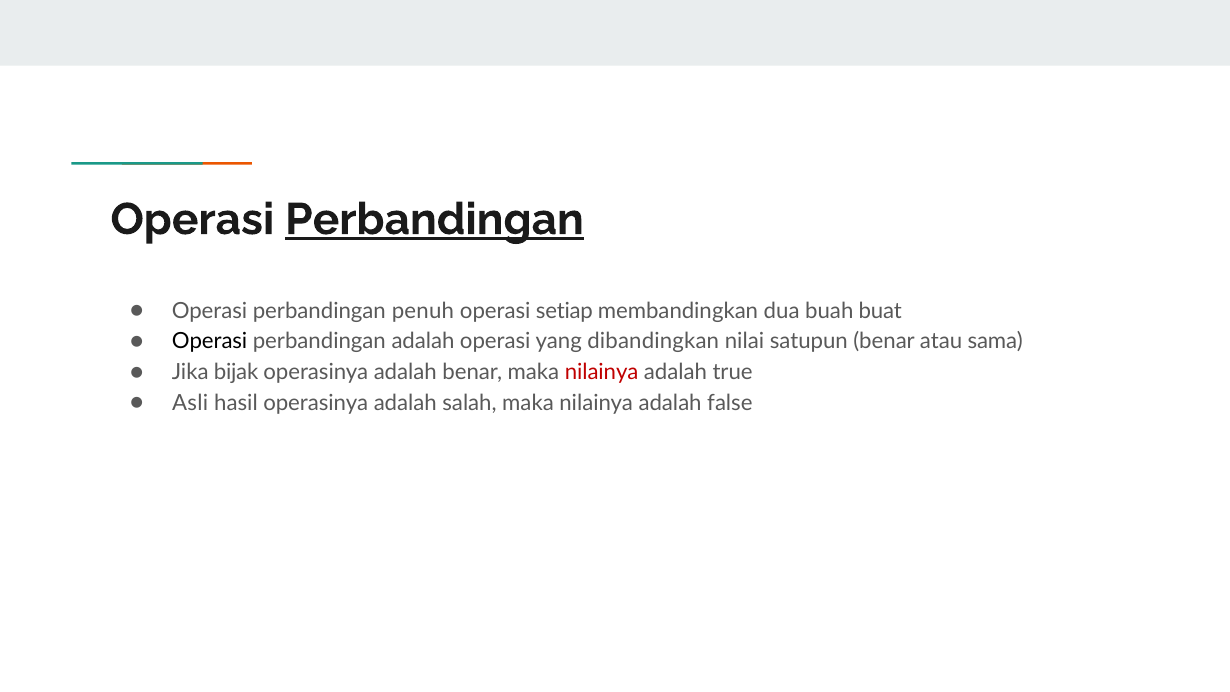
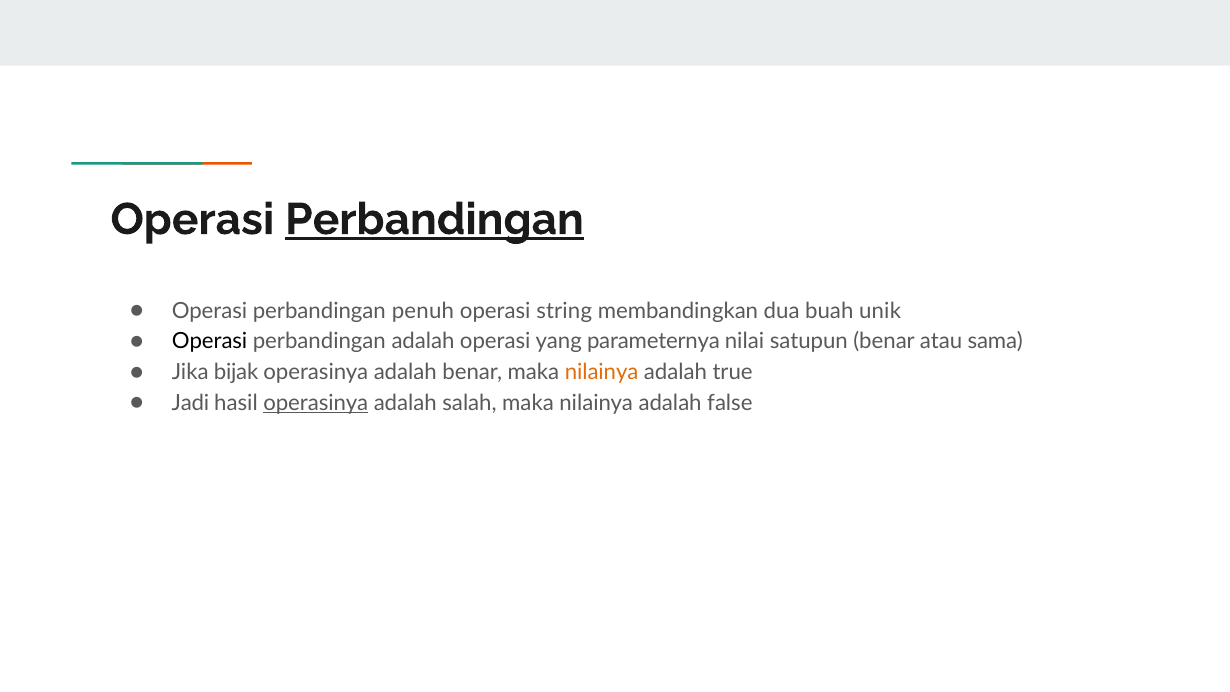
setiap: setiap -> string (564, 311)
buat: buat -> unik (880, 311)
dibandingkan: dibandingkan -> parameternya (653, 341)
nilainya colour: red -> orange (602, 372)
Asli: Asli -> Jadi (190, 403)
operasinya underline: none -> present (316, 403)
